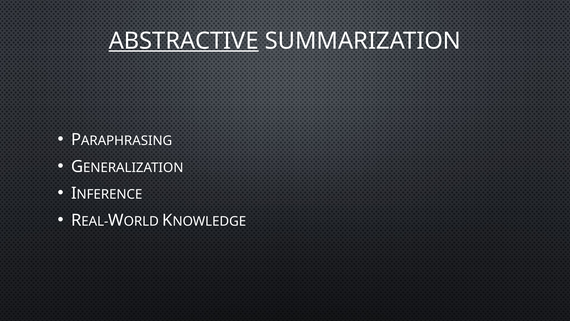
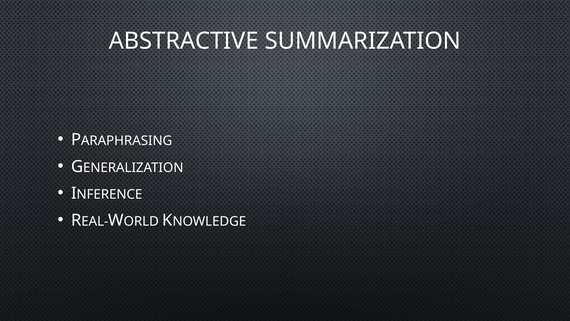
ABSTRACTIVE underline: present -> none (184, 41)
